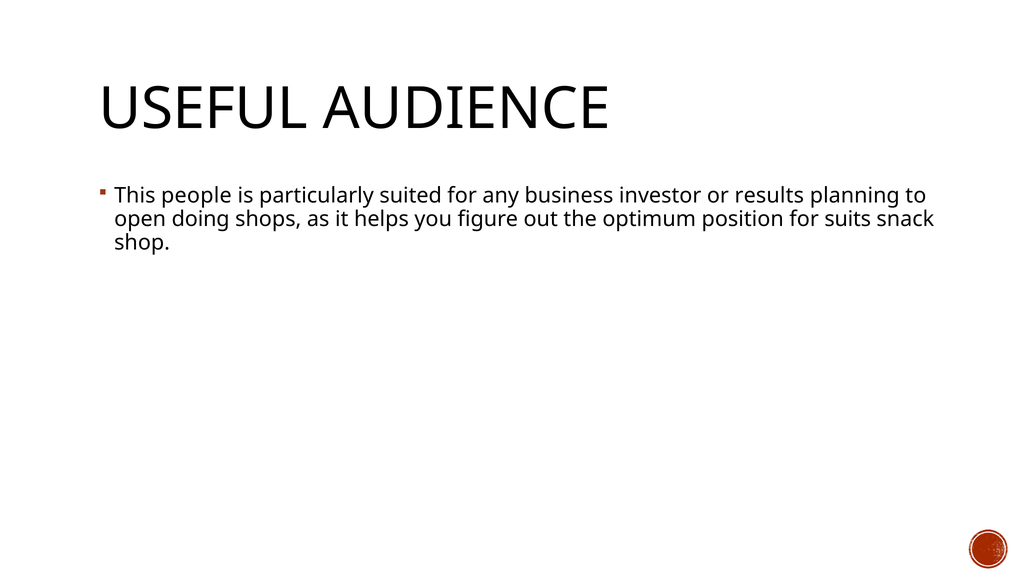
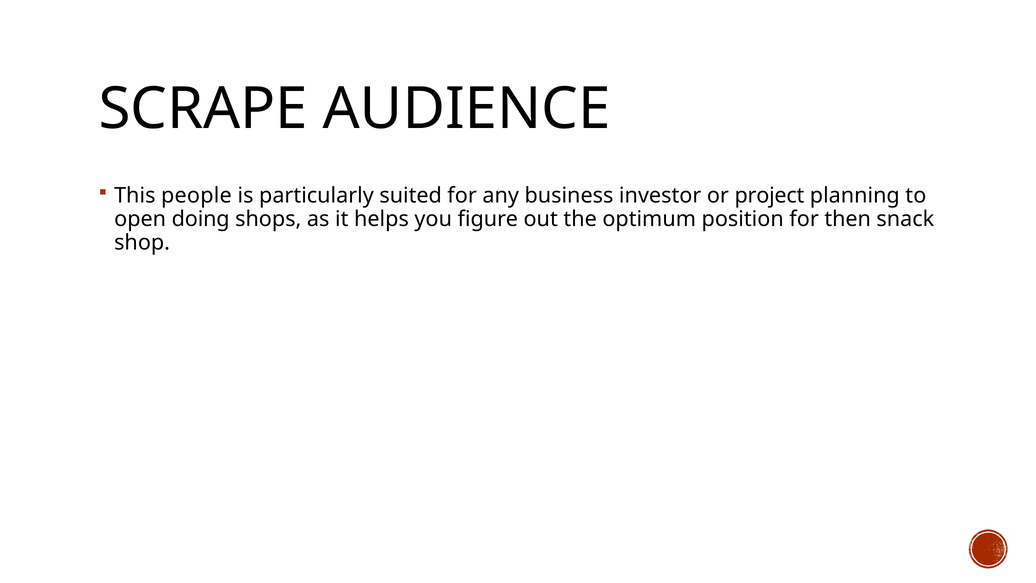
USEFUL: USEFUL -> SCRAPE (203, 109)
results: results -> project (769, 196)
suits: suits -> then (848, 219)
